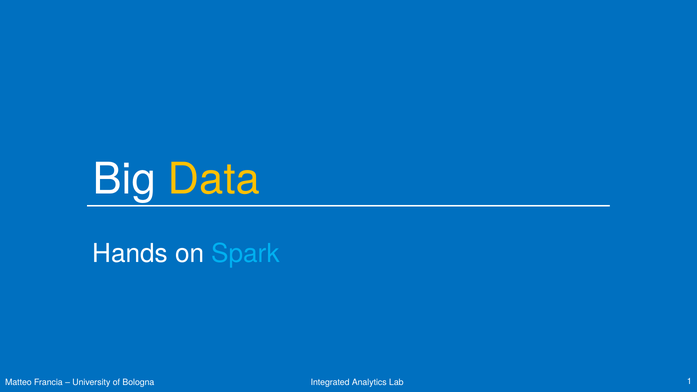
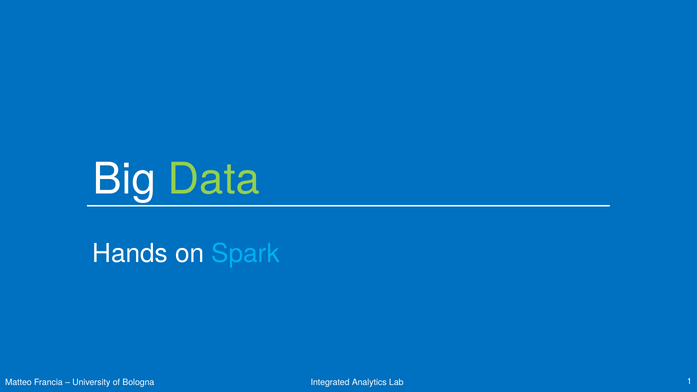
Data colour: yellow -> light green (214, 179)
